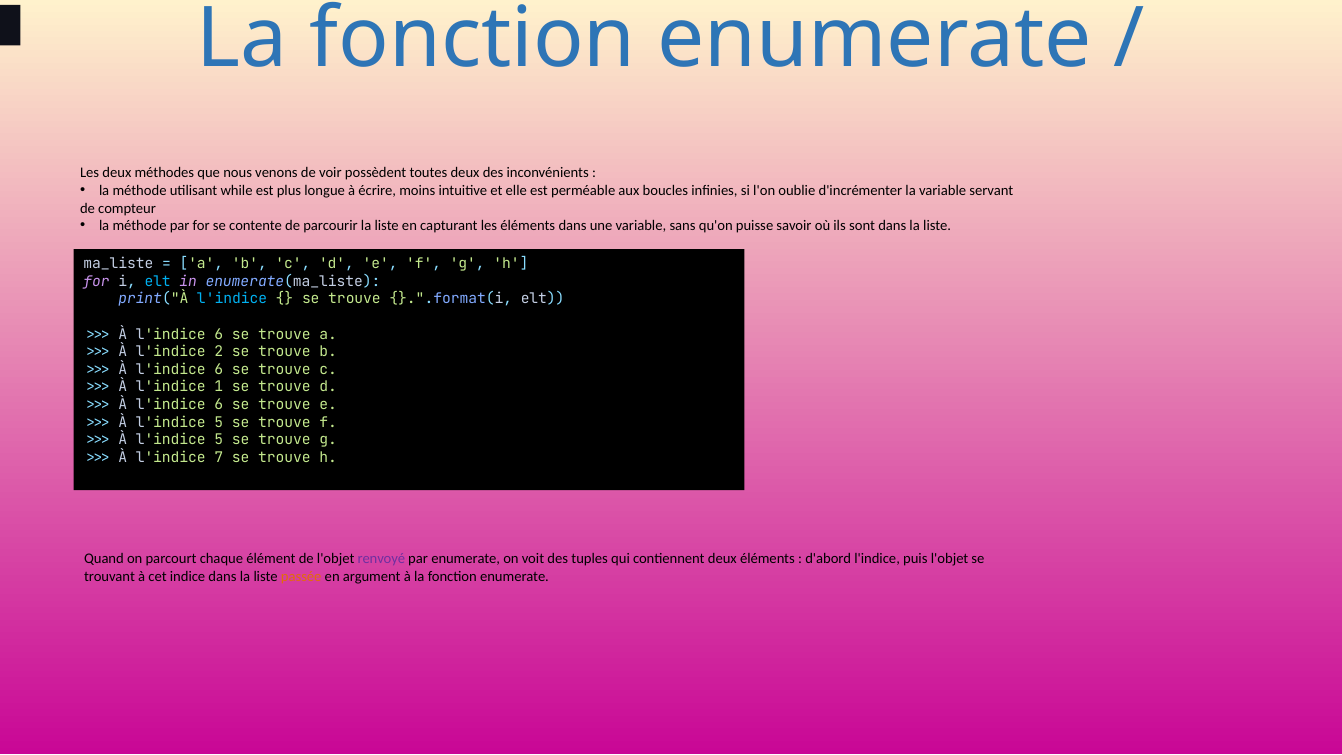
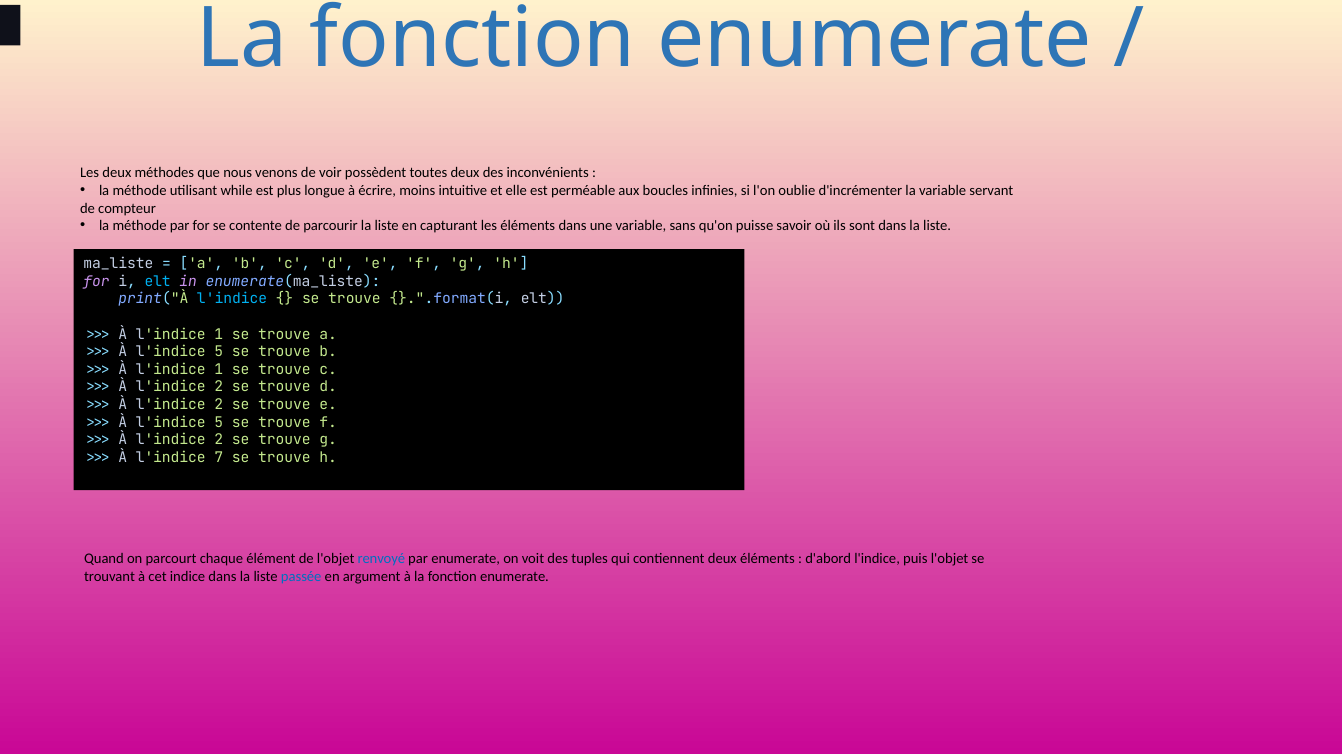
6: 6 -> 1 (219, 334)
2: 2 -> 5 (219, 352)
6: 6 -> 1 (219, 369)
1: 1 -> 2 (219, 387)
6: 6 -> 2 (219, 405)
5: 5 -> 2 (219, 440)
renvoyé colour: purple -> blue (381, 559)
passée colour: orange -> blue (301, 576)
